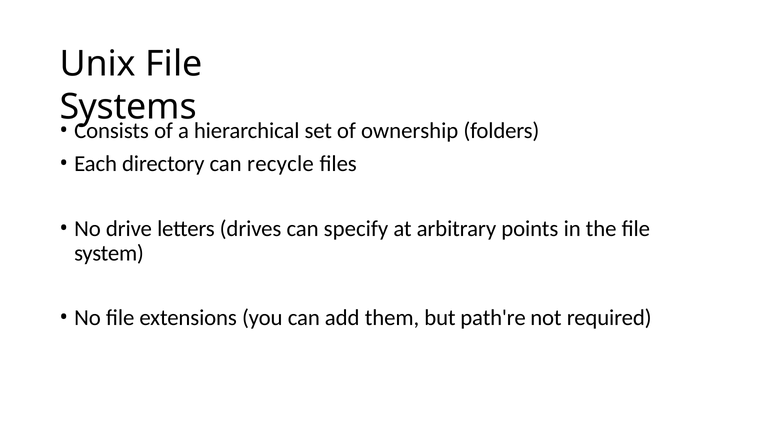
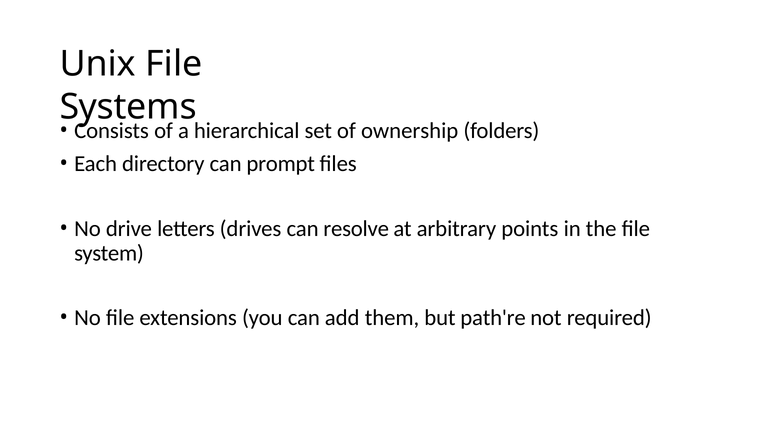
recycle: recycle -> prompt (281, 164)
specify: specify -> resolve (356, 229)
